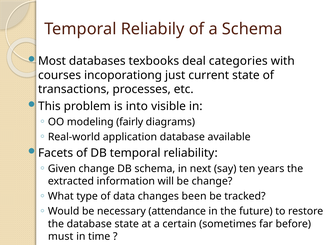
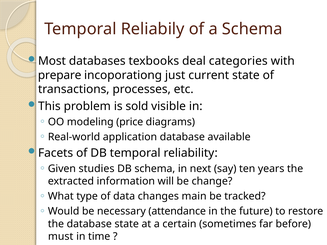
courses: courses -> prepare (60, 75)
into: into -> sold (137, 106)
fairly: fairly -> price (130, 122)
Given change: change -> studies (97, 169)
been: been -> main (194, 196)
